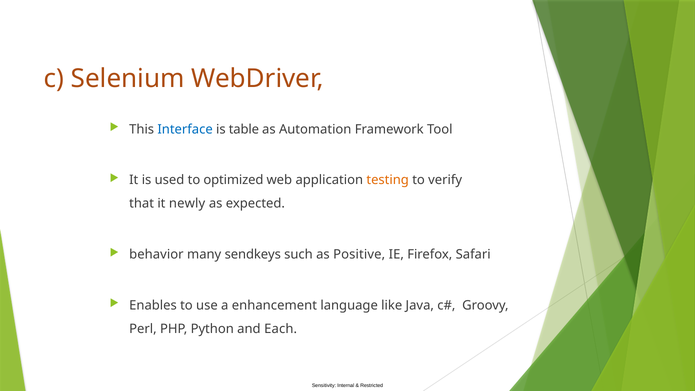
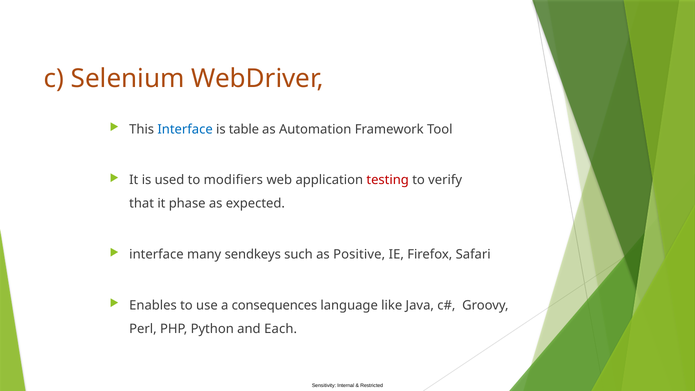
optimized: optimized -> modifiers (233, 180)
testing colour: orange -> red (388, 180)
newly: newly -> phase (187, 204)
behavior: behavior -> interface (156, 254)
enhancement: enhancement -> consequences (274, 305)
